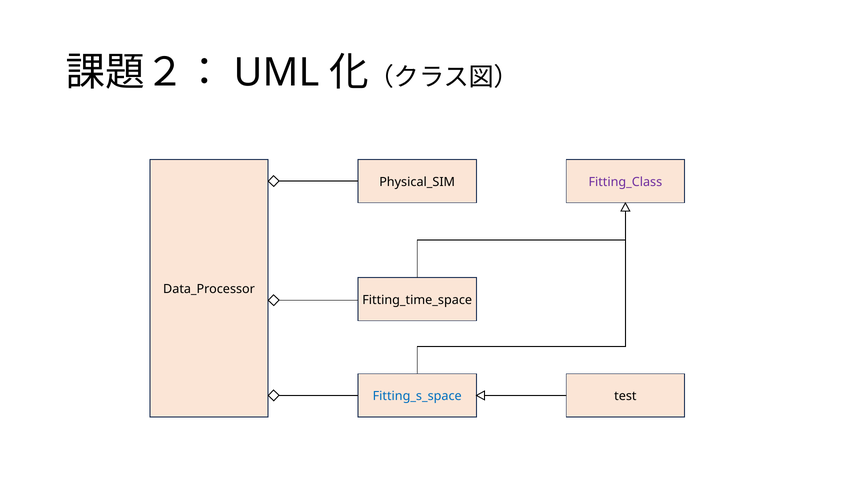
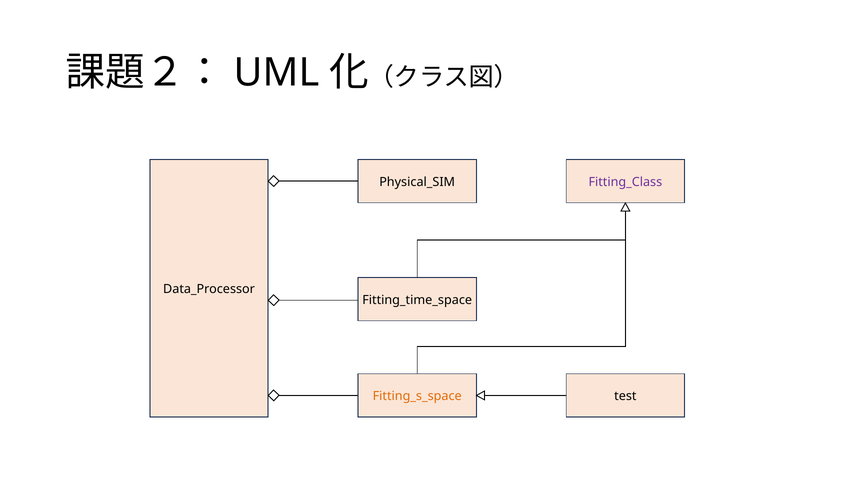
Fitting_s_space colour: blue -> orange (417, 396)
